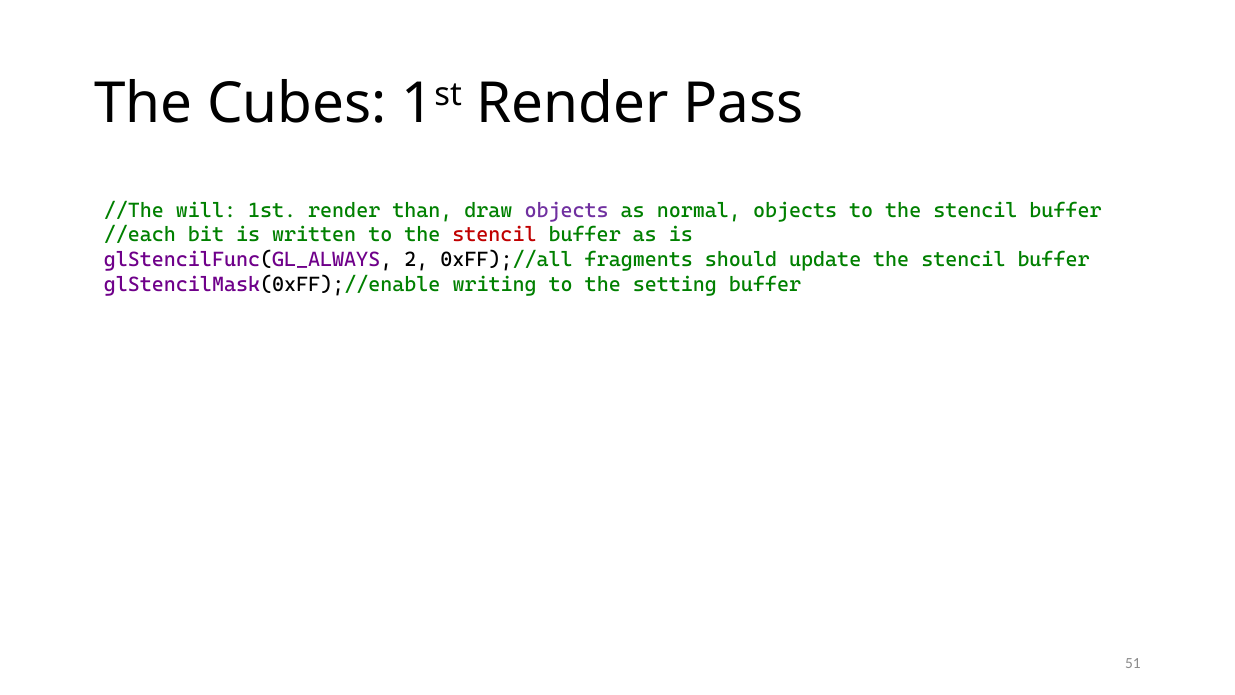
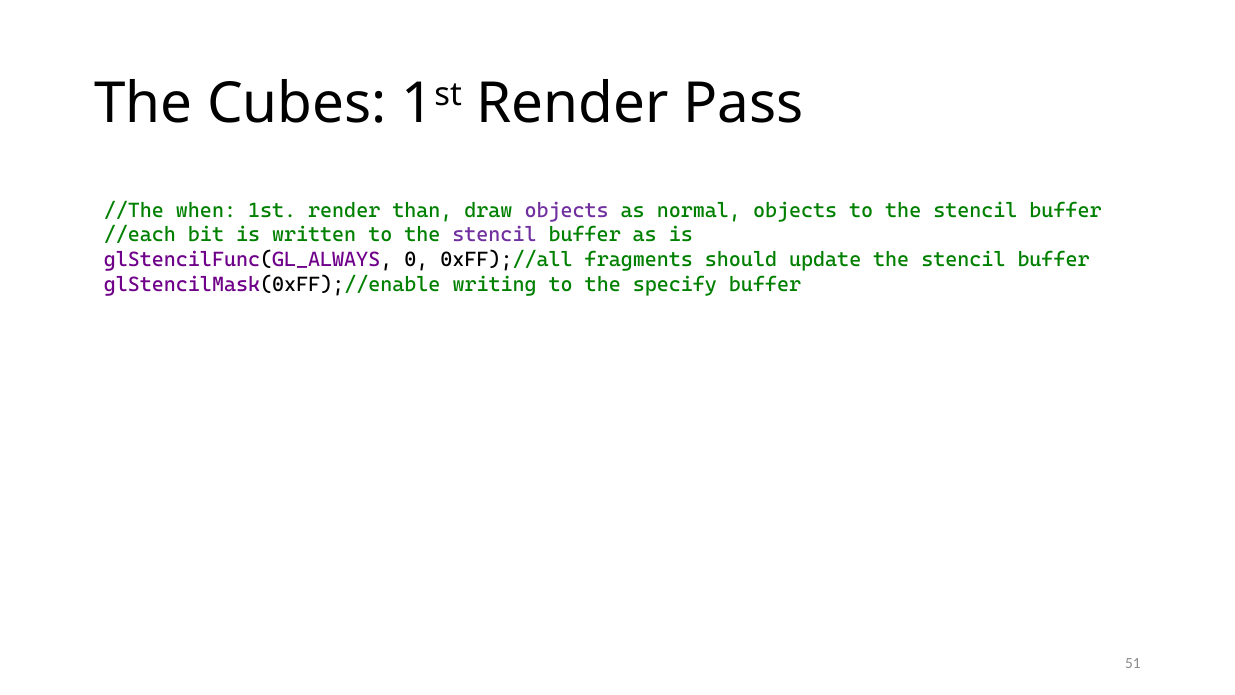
will: will -> when (206, 210)
stencil colour: red -> purple (494, 235)
2: 2 -> 0 (416, 260)
setting: setting -> specify (675, 284)
